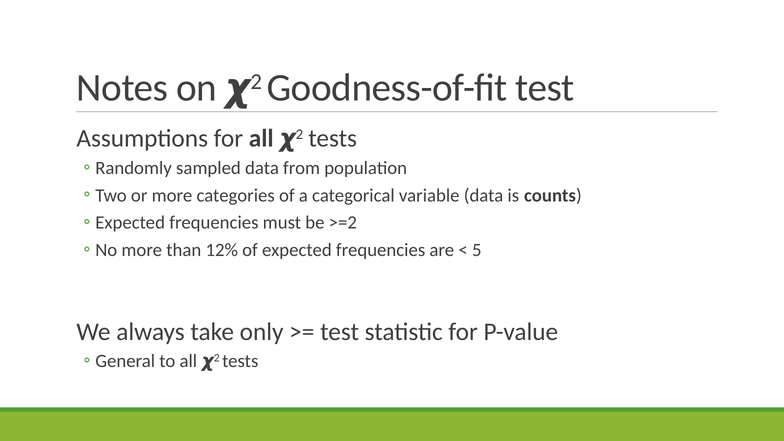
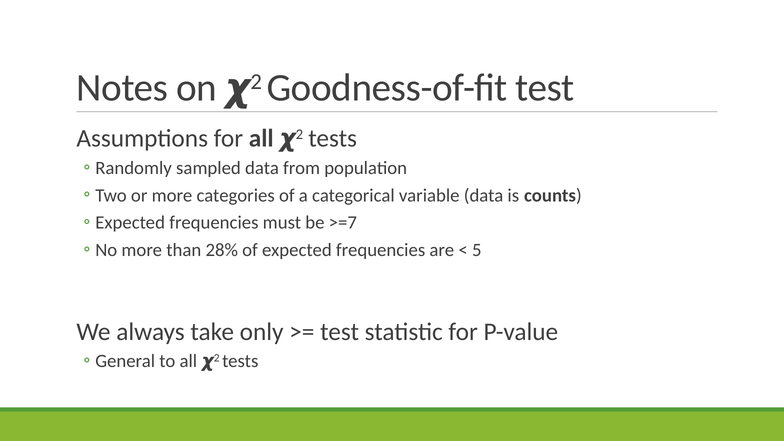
>=2: >=2 -> >=7 (343, 223)
12%: 12% -> 28% (222, 250)
